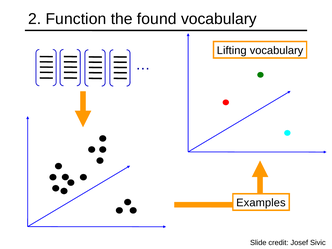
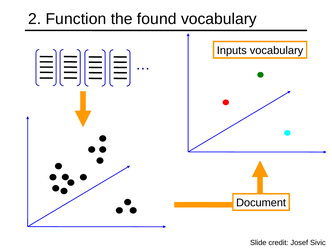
Lifting: Lifting -> Inputs (232, 51)
Examples: Examples -> Document (261, 203)
